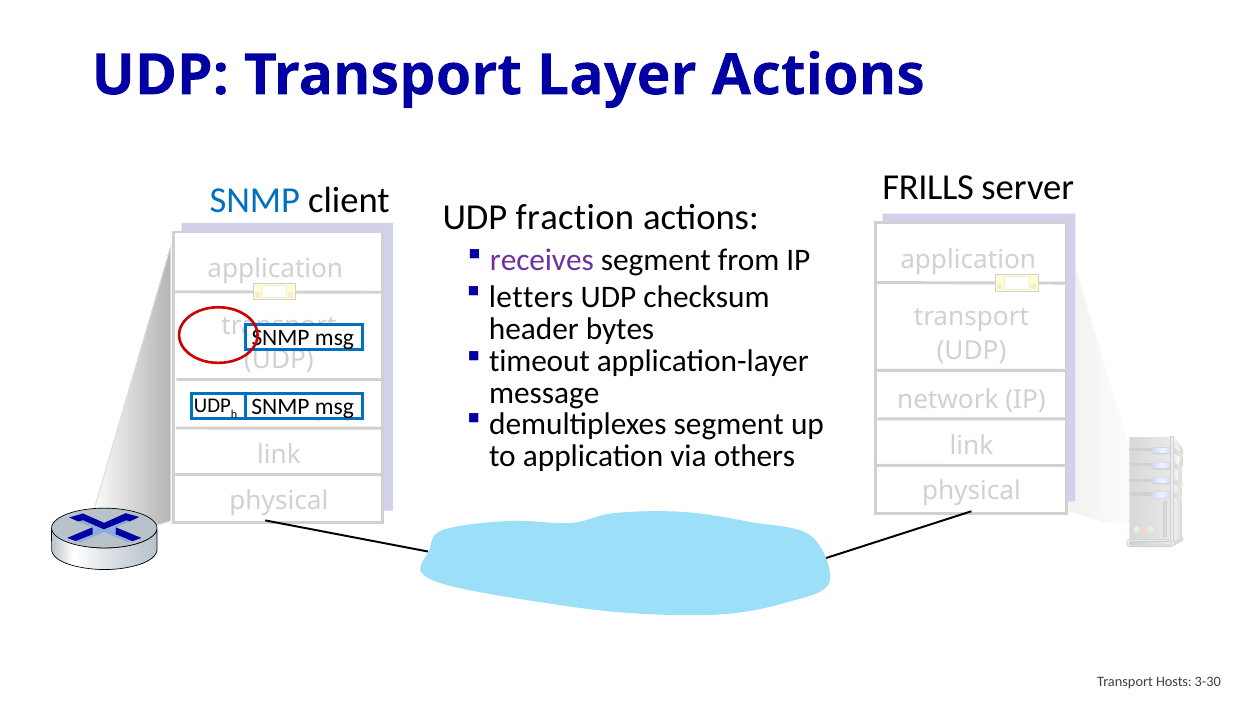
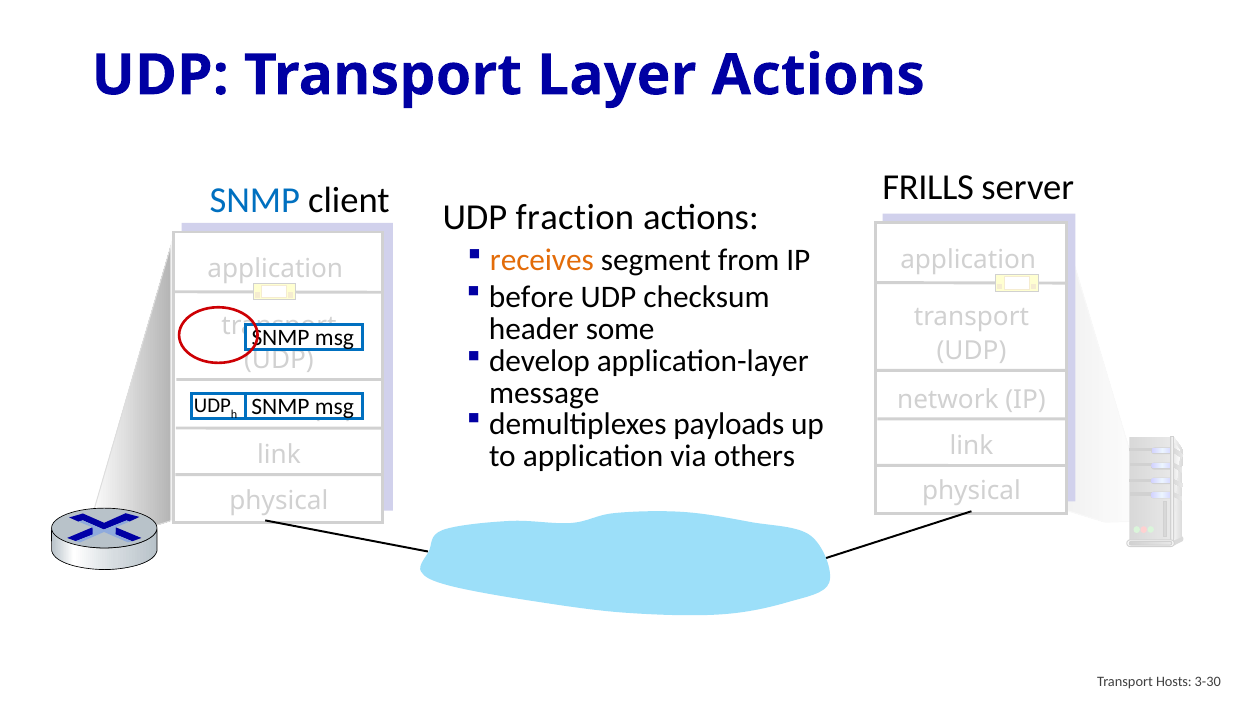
receives colour: purple -> orange (542, 260)
letters: letters -> before (531, 297)
bytes: bytes -> some (620, 329)
timeout: timeout -> develop (539, 362)
demultiplexes segment: segment -> payloads (729, 424)
